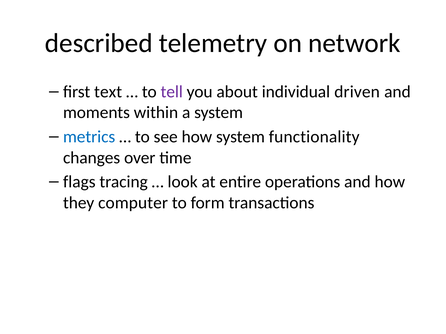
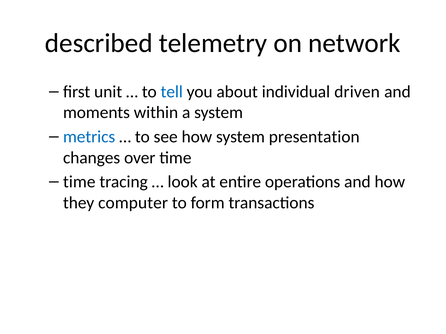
text: text -> unit (108, 92)
tell colour: purple -> blue (172, 92)
functionality: functionality -> presentation (314, 137)
flags: flags -> time (79, 182)
